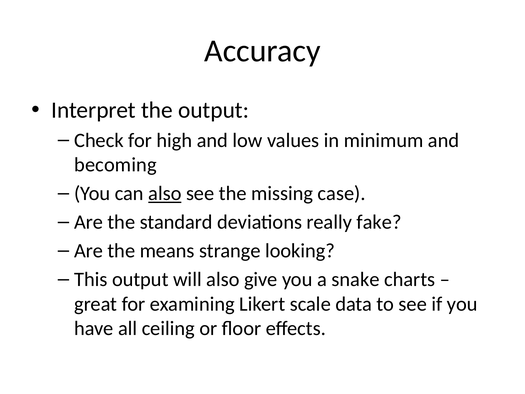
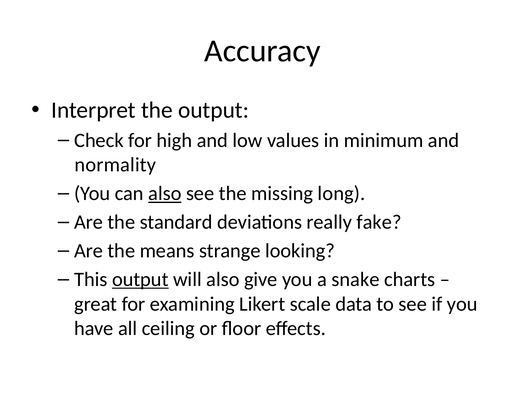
becoming: becoming -> normality (115, 165)
case: case -> long (342, 193)
output underline: none -> present (140, 279)
